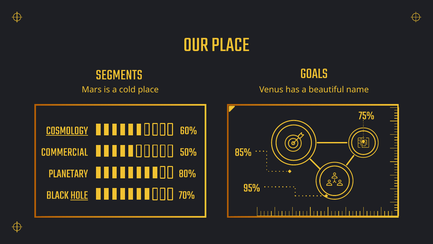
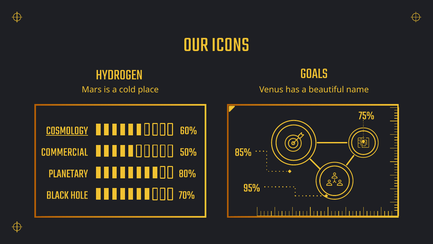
OUR PLACE: PLACE -> ICONS (230, 44)
SEGMENTS: SEGMENTS -> HYDROGEN (119, 74)
HOLE underline: present -> none (79, 194)
